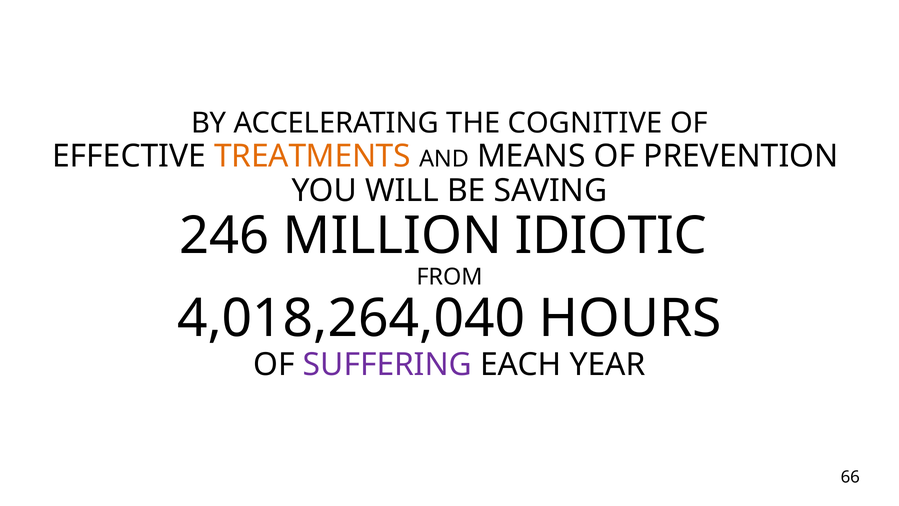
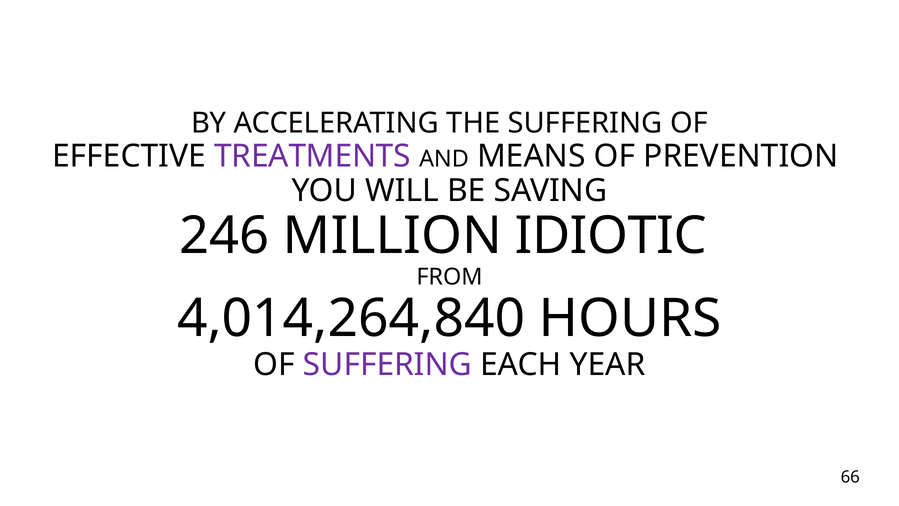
THE COGNITIVE: COGNITIVE -> SUFFERING (585, 123)
TREATMENTS colour: orange -> purple (312, 156)
4,018,264,040: 4,018,264,040 -> 4,014,264,840 (351, 318)
